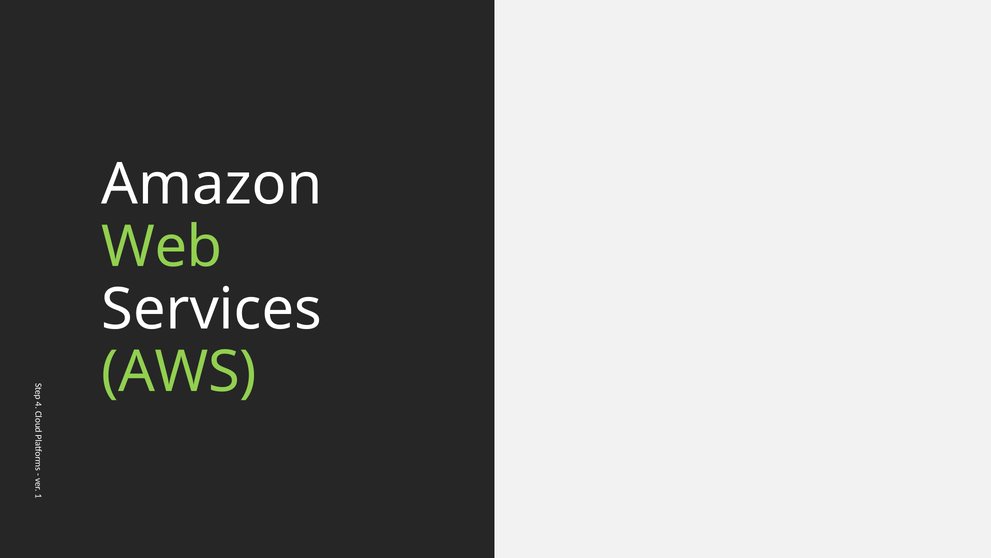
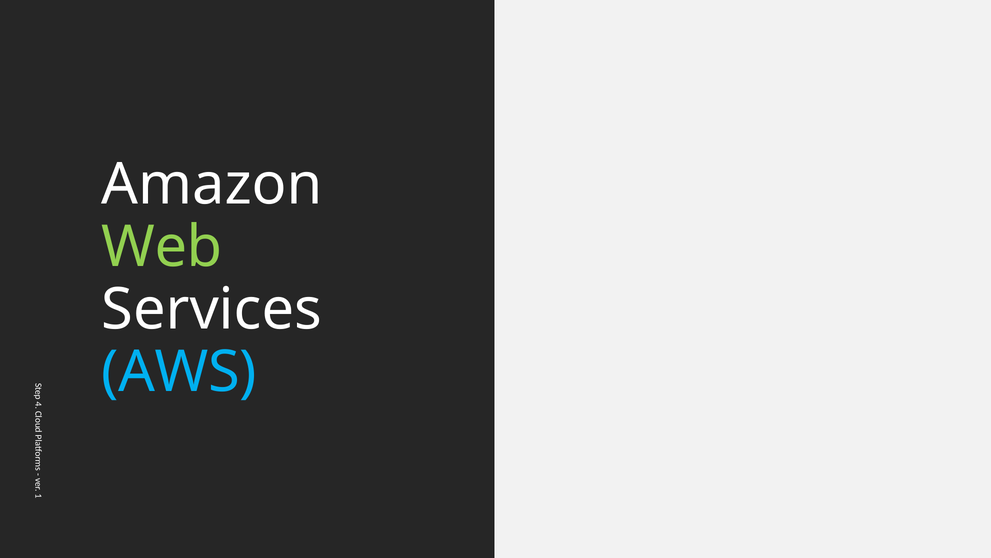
AWS colour: light green -> light blue (179, 372)
